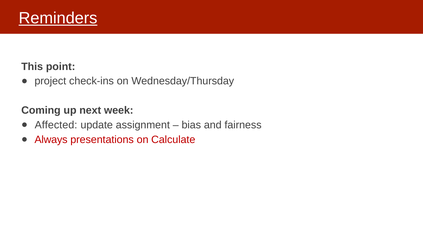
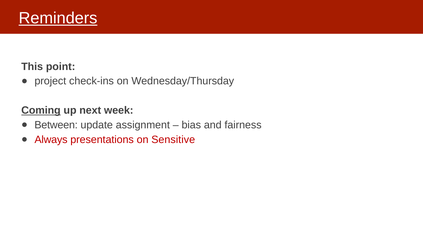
Coming underline: none -> present (41, 110)
Affected: Affected -> Between (56, 125)
Calculate: Calculate -> Sensitive (173, 139)
